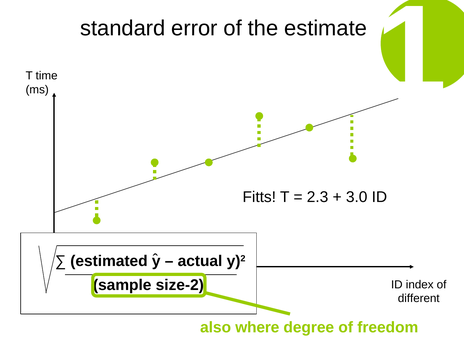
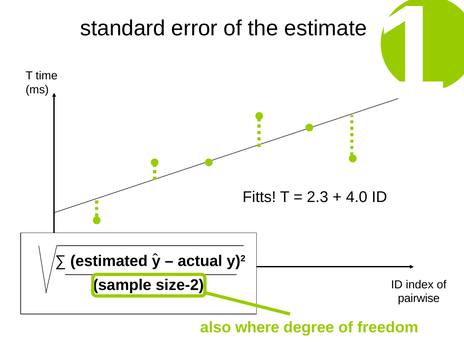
3.0: 3.0 -> 4.0 (357, 197)
different: different -> pairwise (419, 298)
